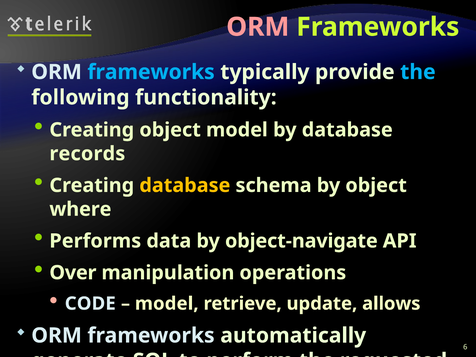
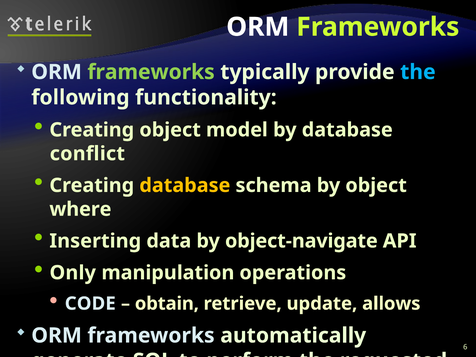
ORM colour: pink -> white (258, 27)
frameworks colour: light blue -> light green (151, 72)
records: records -> conflict (87, 154)
Performs: Performs -> Inserting (95, 241)
Over: Over -> Only (73, 273)
model: model -> obtain (167, 304)
